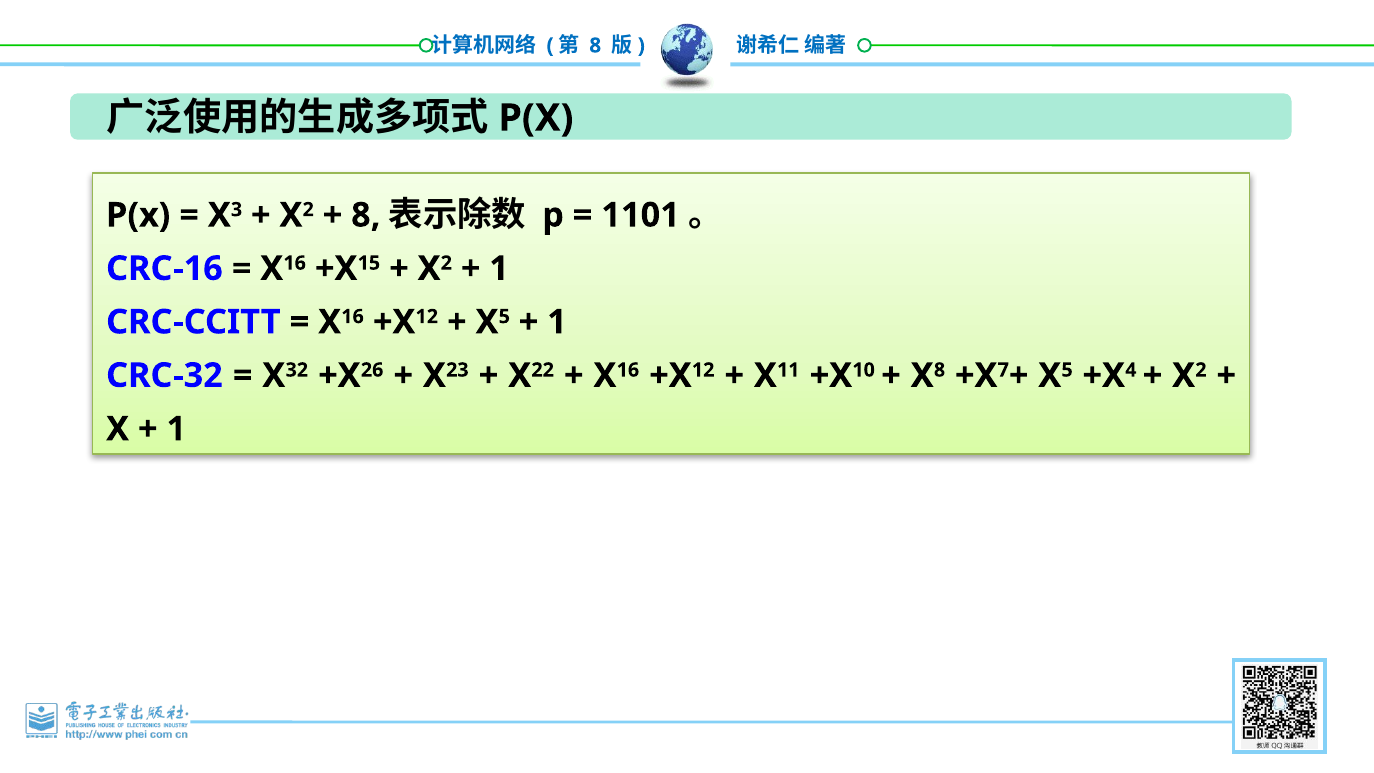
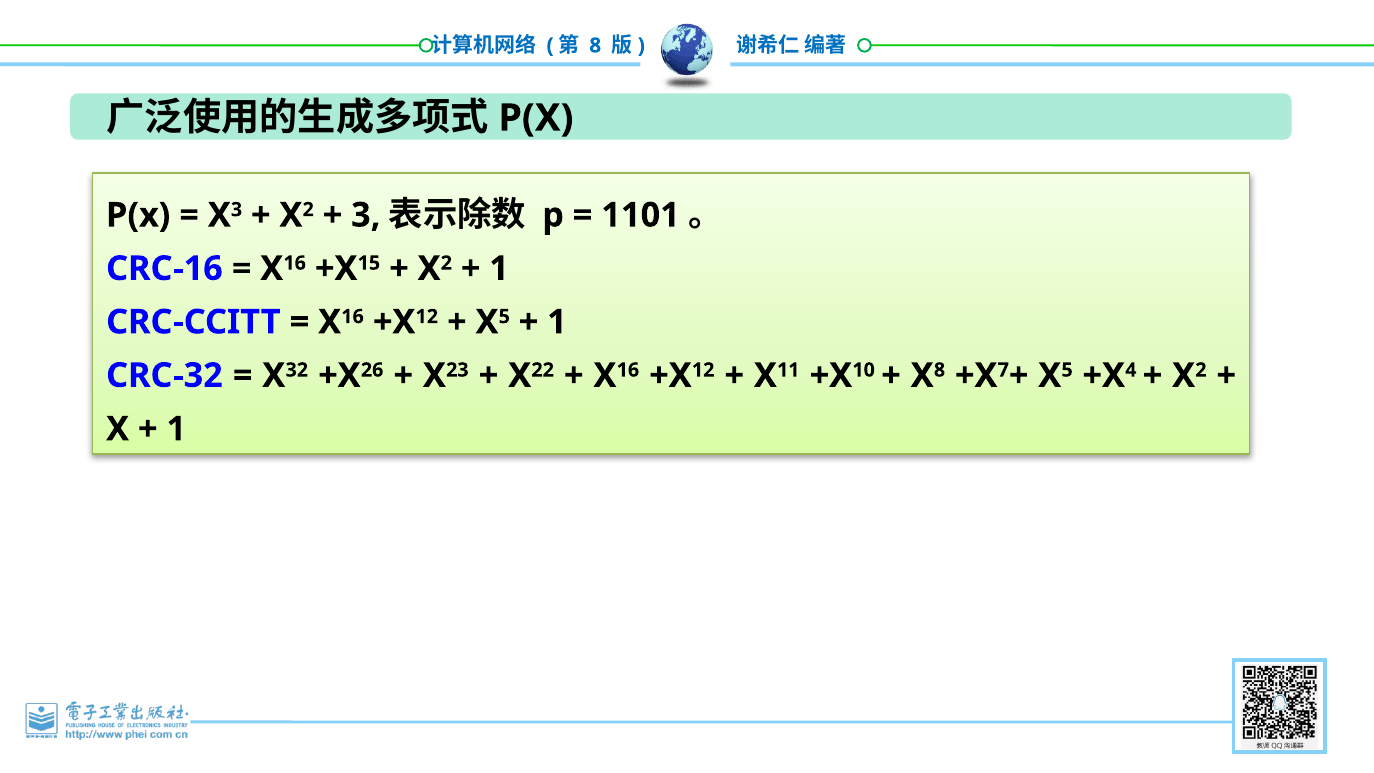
8: 8 -> 3 (366, 215)
